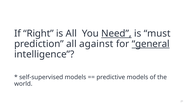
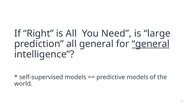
Need underline: present -> none (116, 34)
must: must -> large (157, 34)
all against: against -> general (96, 44)
